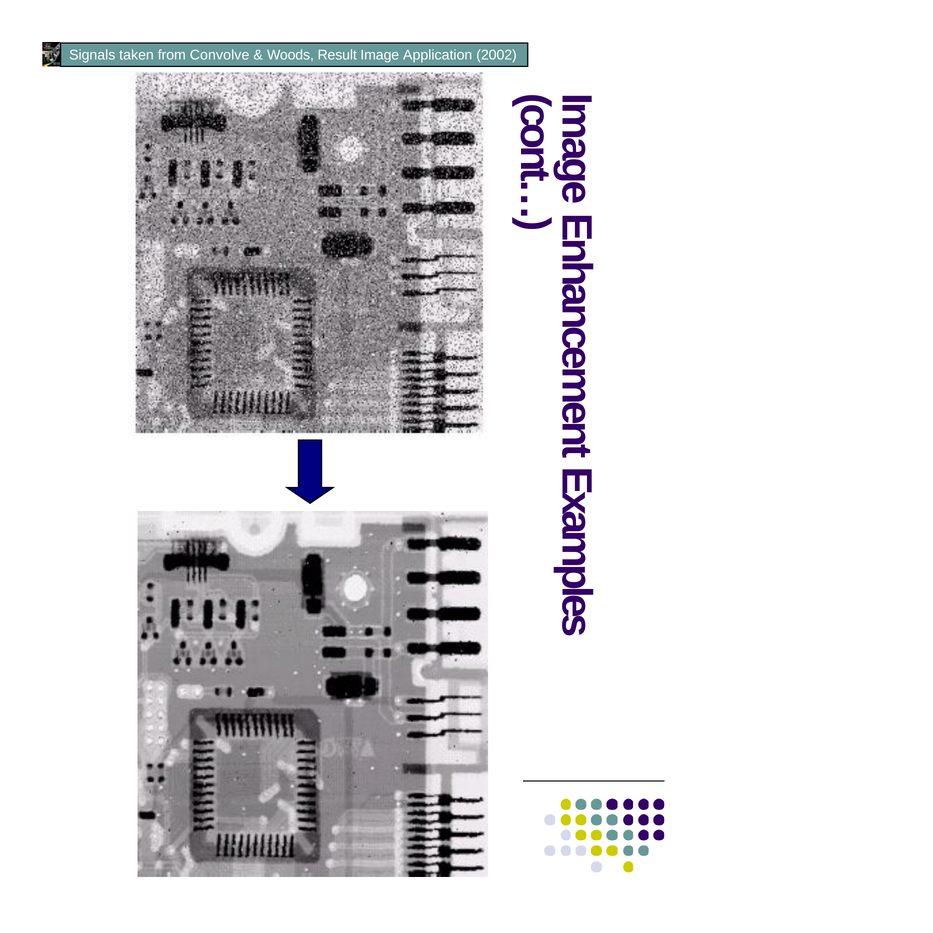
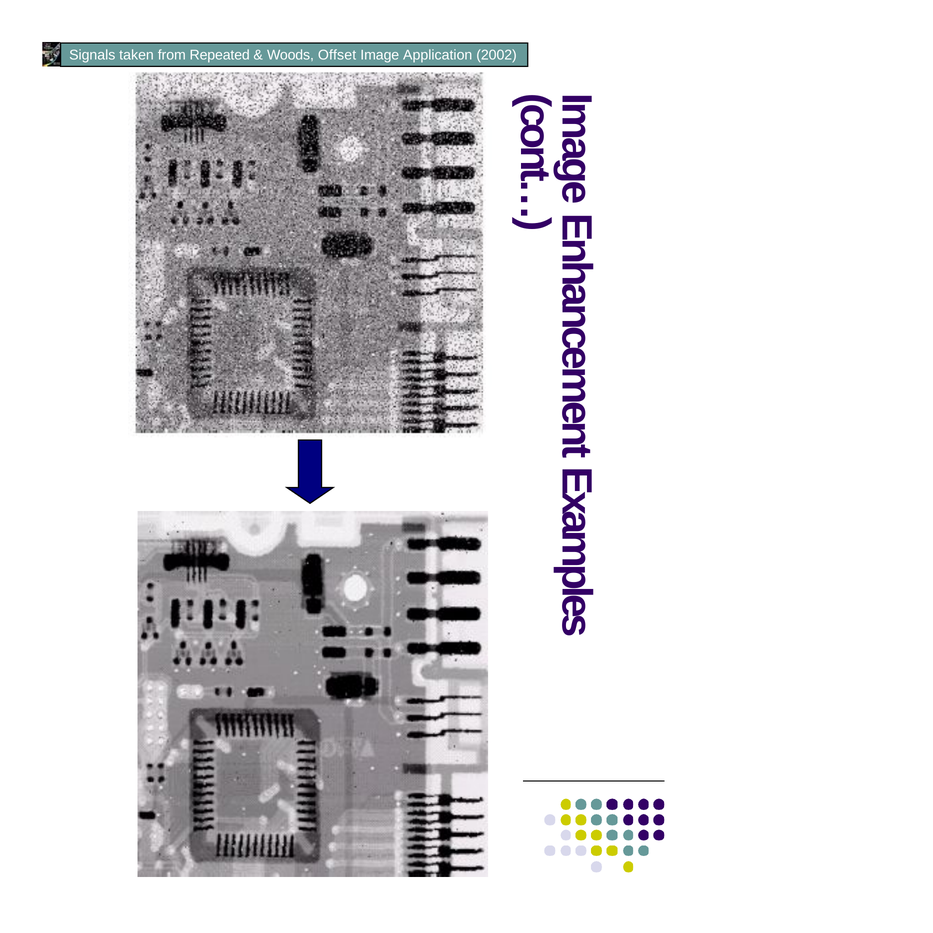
Convolve: Convolve -> Repeated (220, 55)
Result: Result -> Offset (337, 55)
